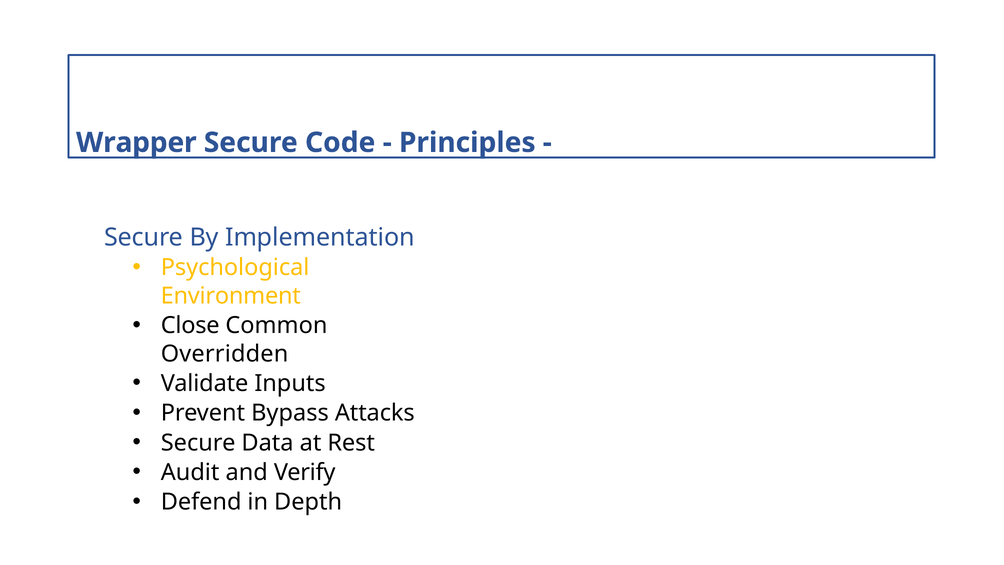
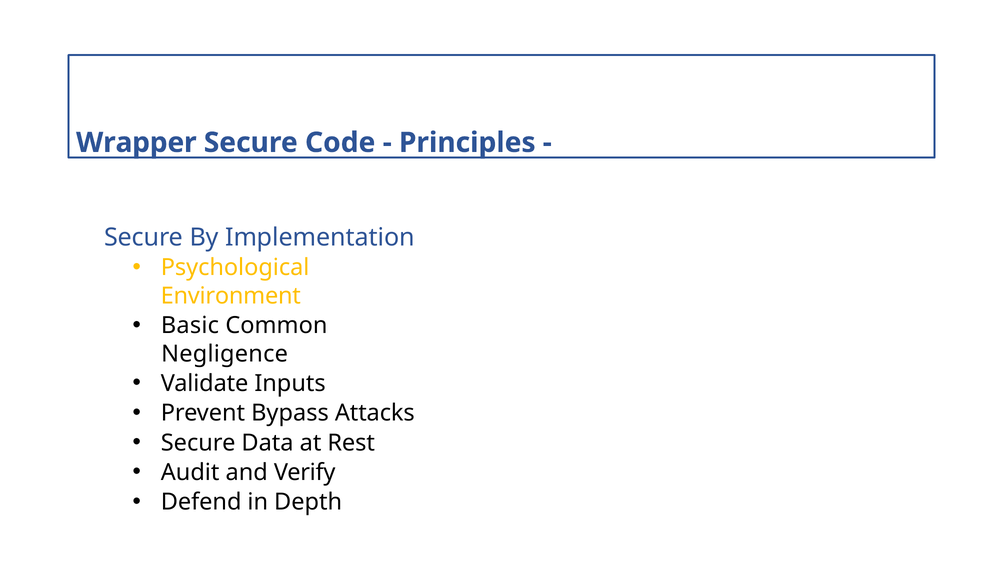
Close: Close -> Basic (190, 326)
Overridden: Overridden -> Negligence (225, 354)
